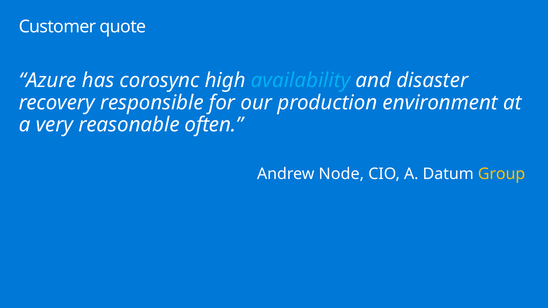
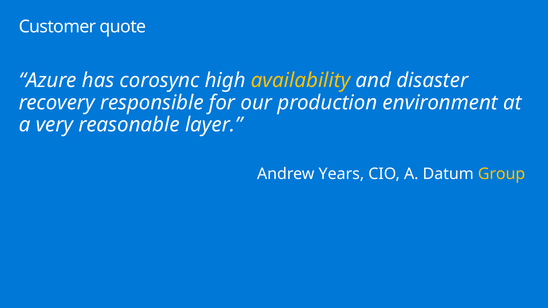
availability colour: light blue -> yellow (301, 81)
often: often -> layer (214, 125)
Node: Node -> Years (341, 174)
